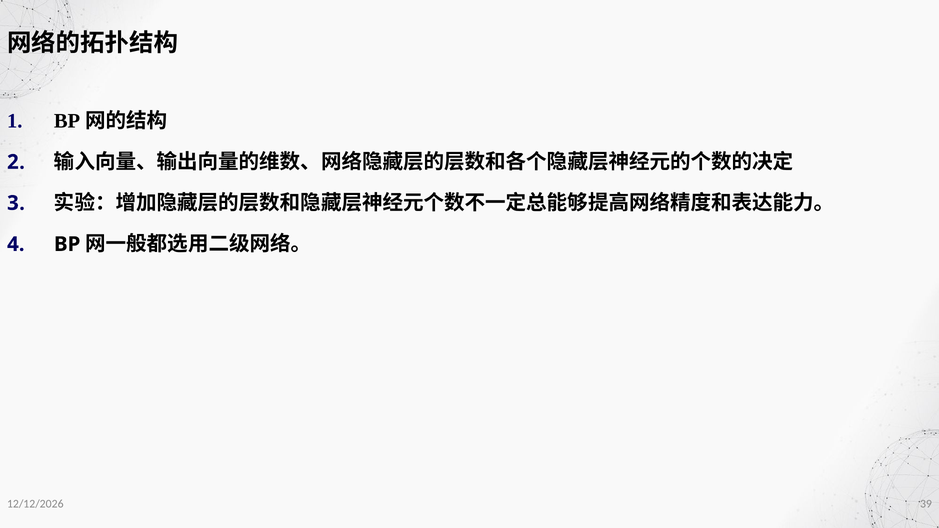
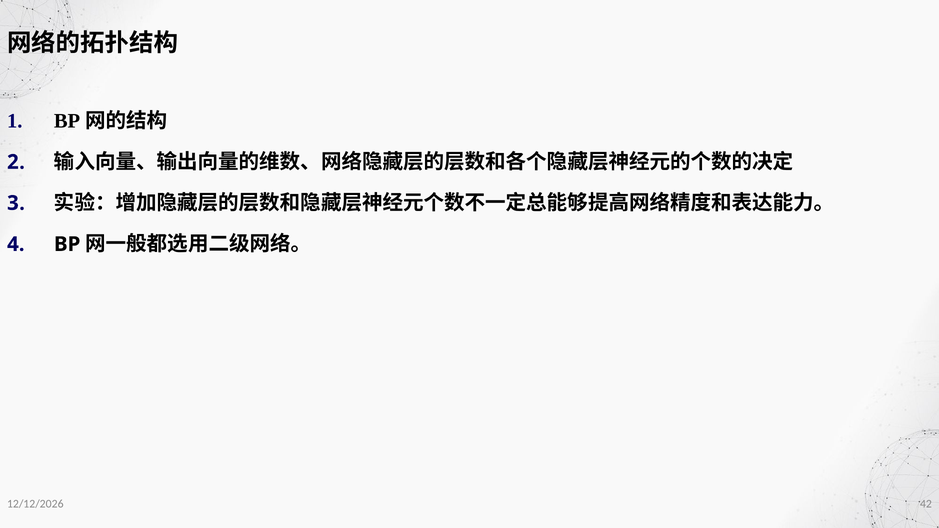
39: 39 -> 42 (926, 504)
